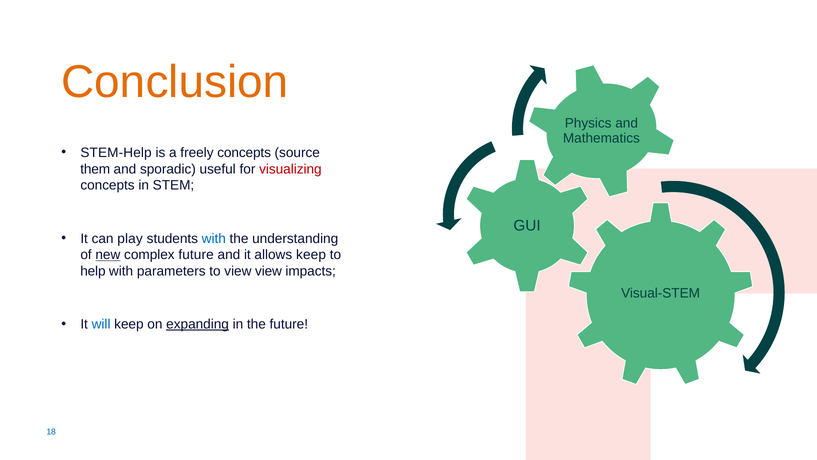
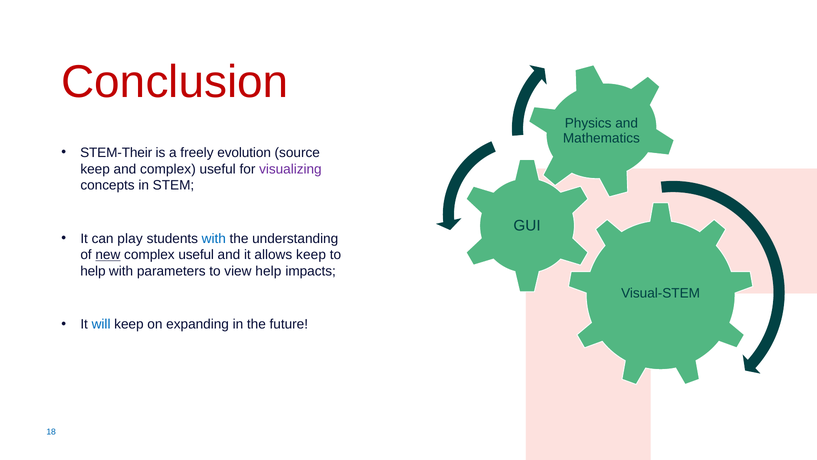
Conclusion colour: orange -> red (175, 82)
STEM-Help: STEM-Help -> STEM-Their (116, 153)
freely concepts: concepts -> evolution (244, 153)
them: them -> keep (95, 169)
and sporadic: sporadic -> complex (168, 169)
visualizing colour: red -> purple (290, 169)
future: future -> useful (196, 255)
view view: view -> help (268, 271)
expanding underline: present -> none (198, 324)
